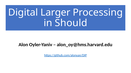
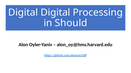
Digital Larger: Larger -> Digital (55, 13)
